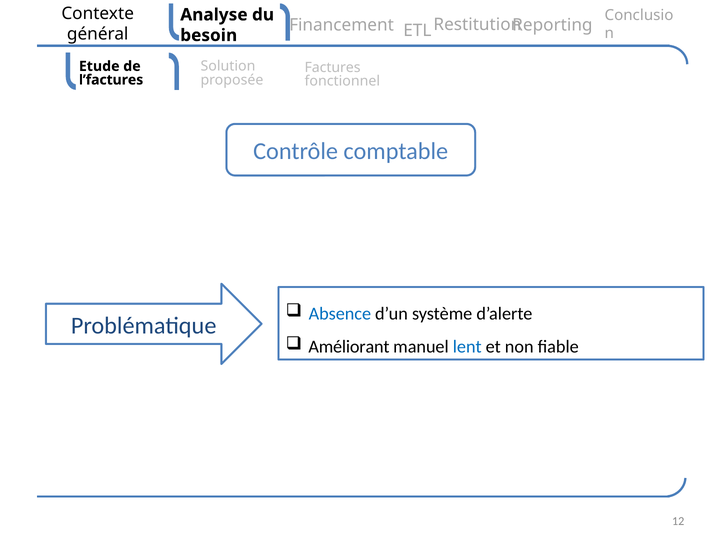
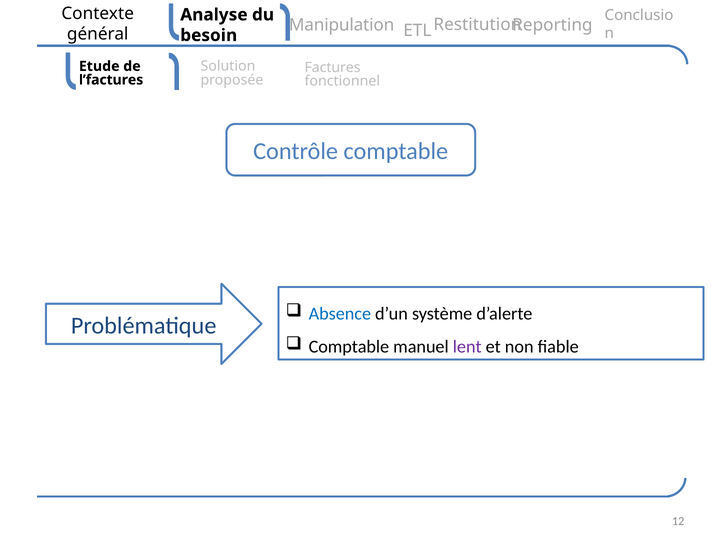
Financement: Financement -> Manipulation (342, 25)
Améliorant: Améliorant -> Comptable (349, 347)
lent colour: blue -> purple (467, 347)
